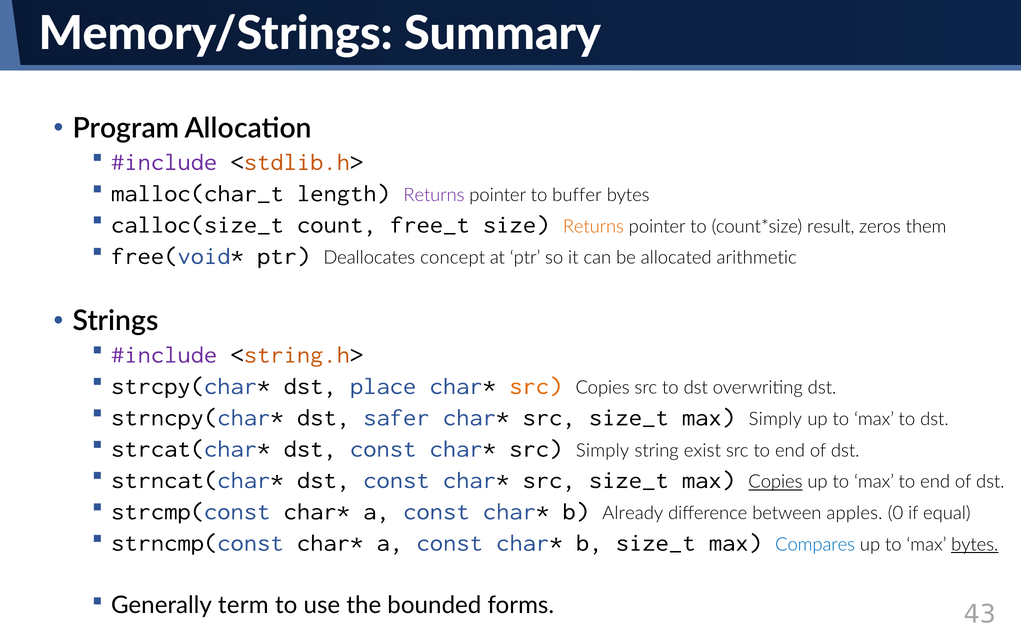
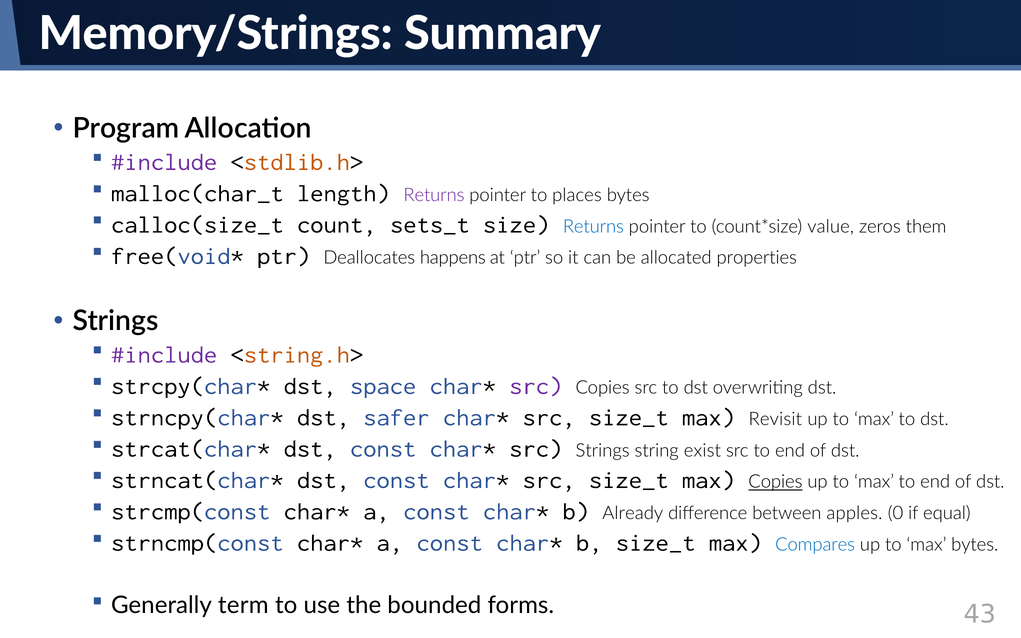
buffer: buffer -> places (577, 195)
free_t: free_t -> sets_t (430, 225)
Returns colour: orange -> blue (593, 227)
result: result -> value (831, 227)
concept: concept -> happens (453, 258)
arithmetic: arithmetic -> properties (757, 258)
place: place -> space (383, 386)
src colour: orange -> purple (536, 386)
max Simply: Simply -> Revisit (775, 419)
src Simply: Simply -> Strings (603, 451)
bytes underline: present -> none (975, 545)
